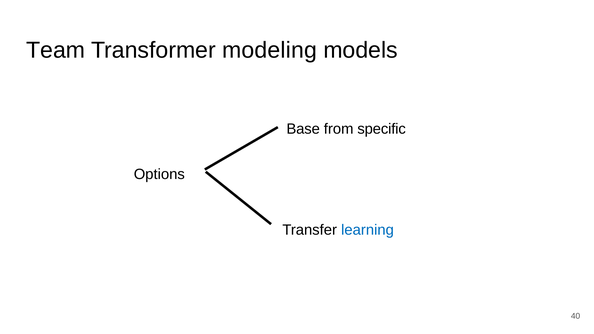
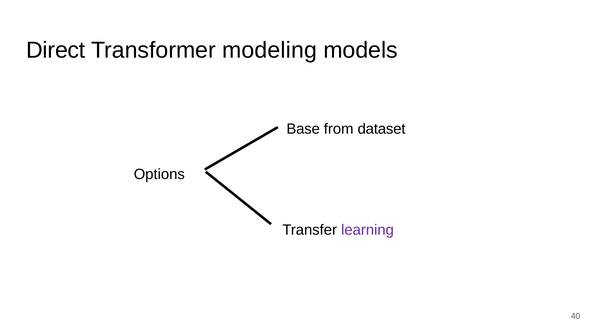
Team: Team -> Direct (56, 50)
specific: specific -> dataset (382, 129)
learning colour: blue -> purple (367, 230)
